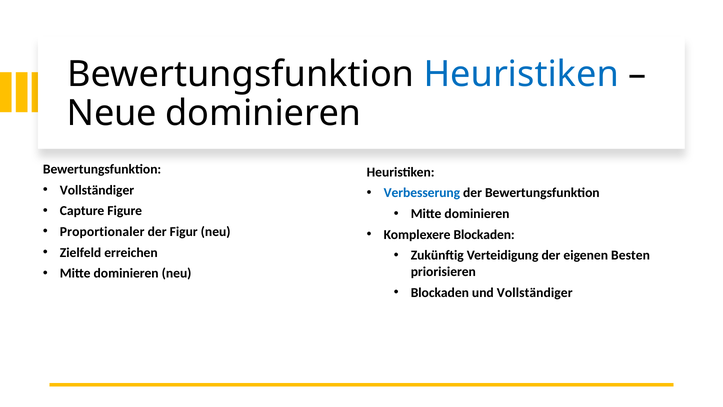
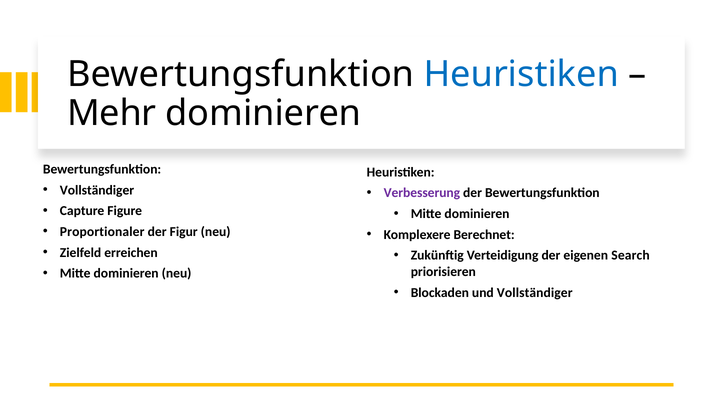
Neue: Neue -> Mehr (112, 113)
Verbesserung colour: blue -> purple (422, 193)
Komplexere Blockaden: Blockaden -> Berechnet (484, 234)
Besten: Besten -> Search (631, 255)
